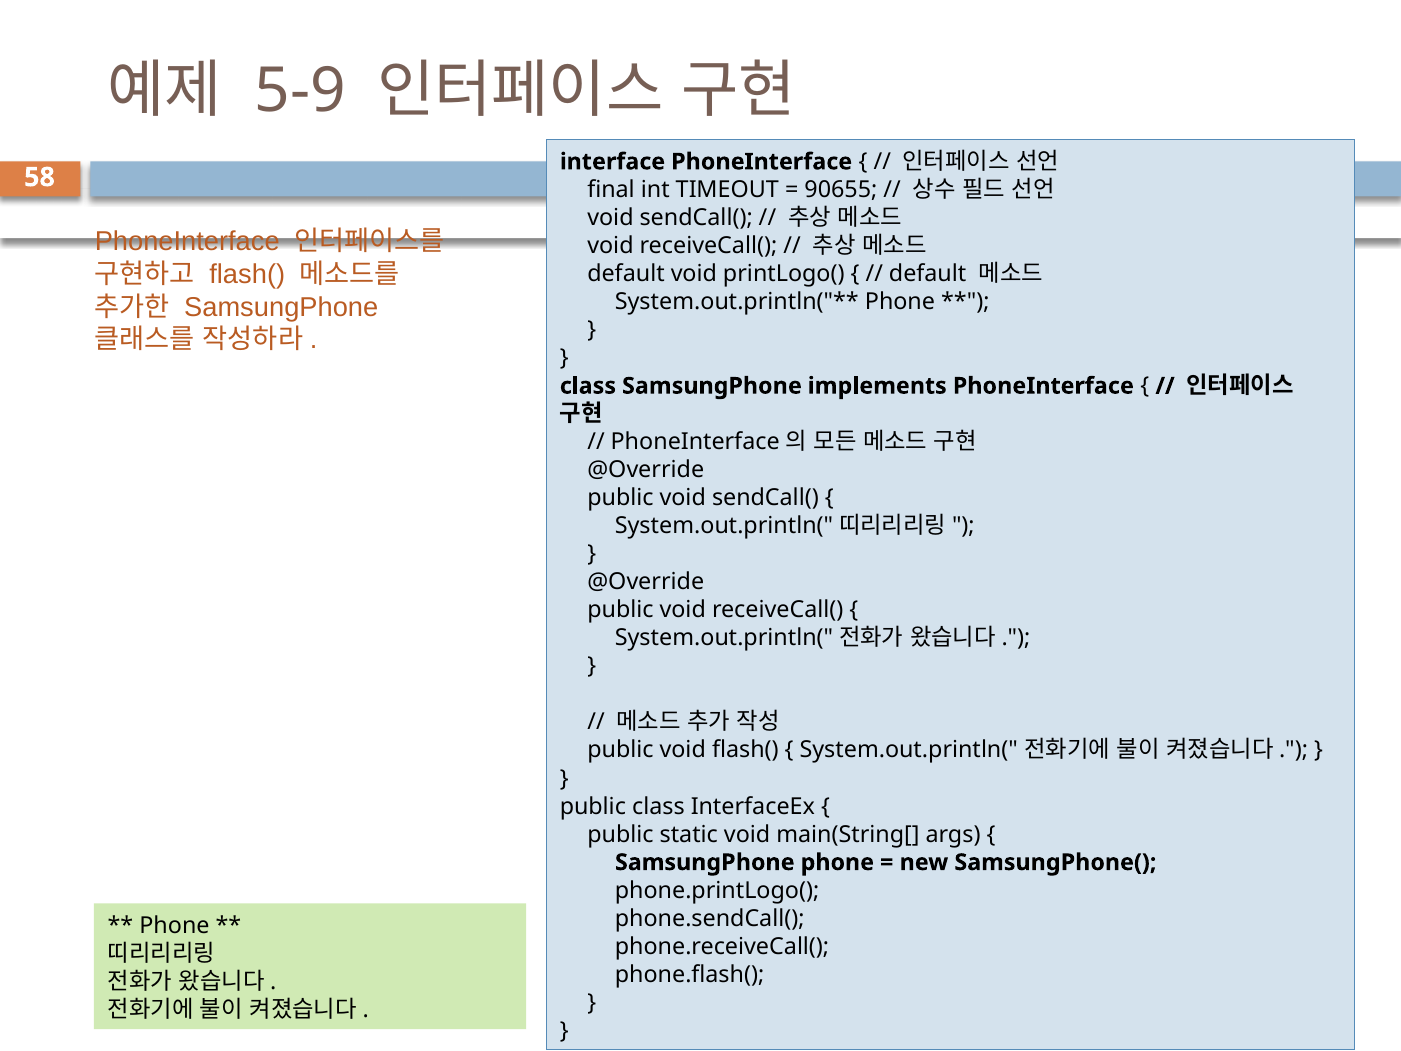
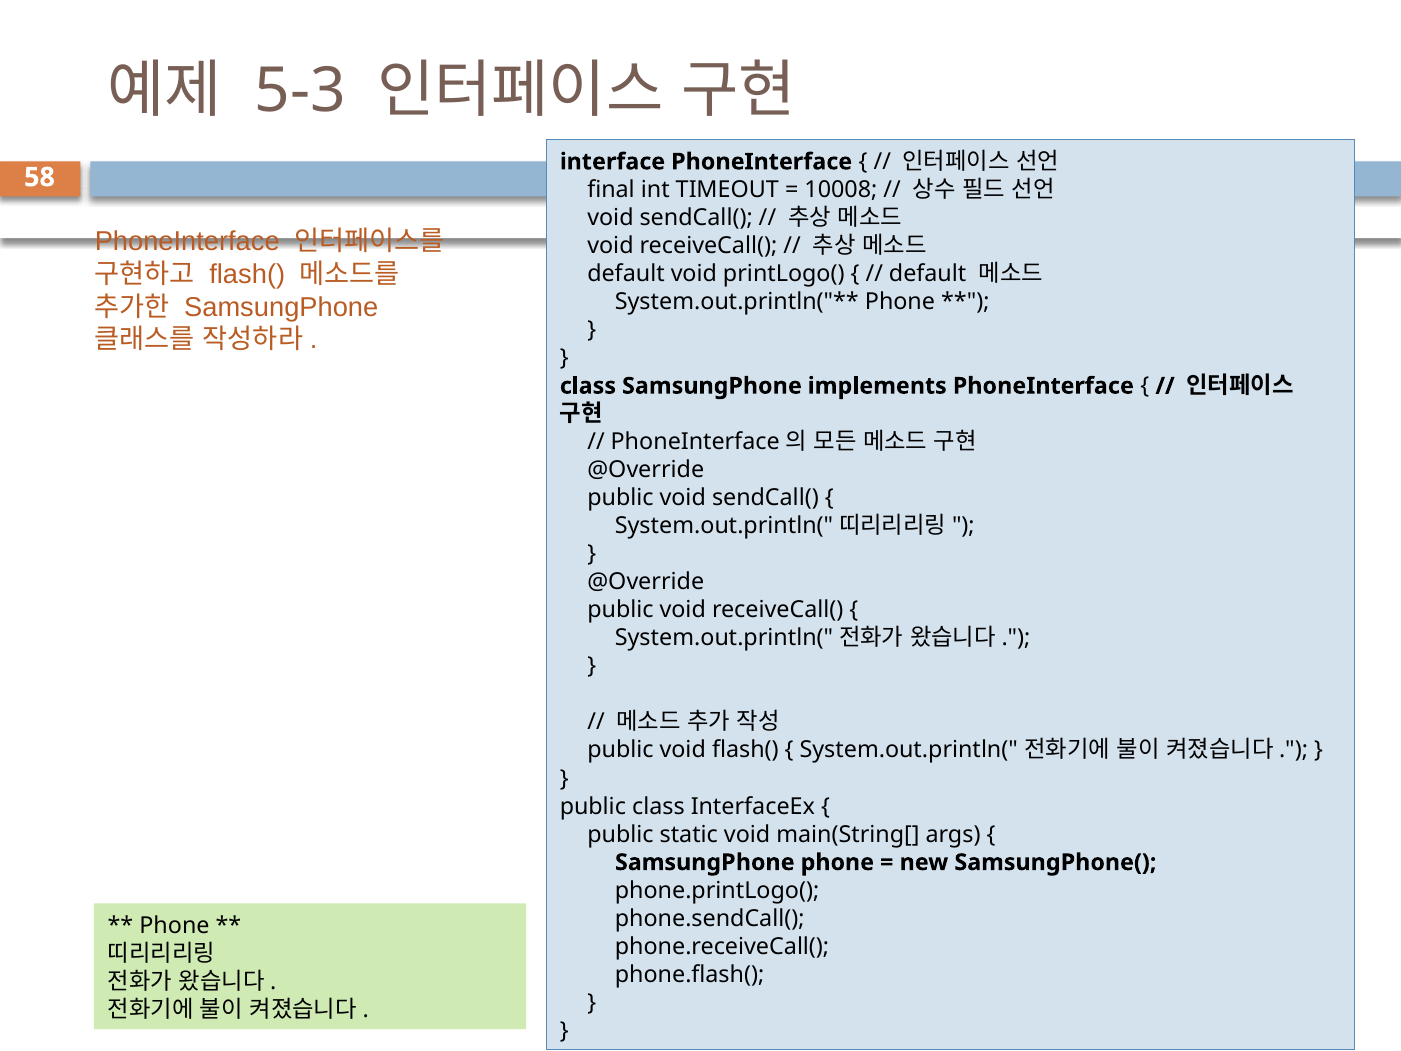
5-9: 5-9 -> 5-3 (300, 91)
90655: 90655 -> 10008 (841, 190)
